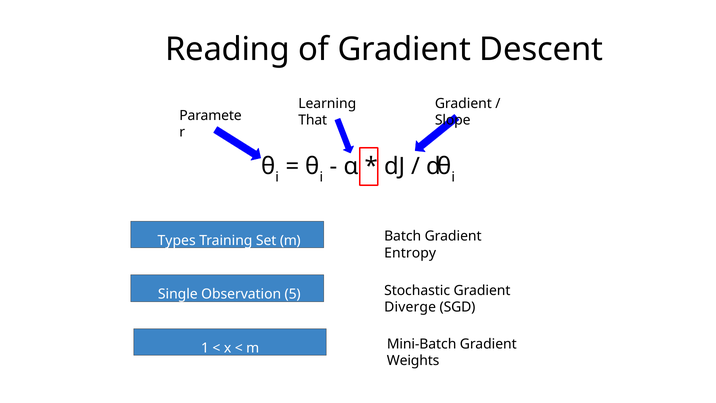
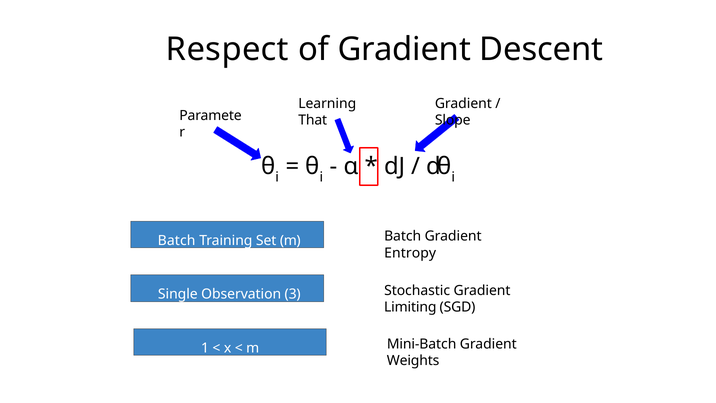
Reading: Reading -> Respect (227, 49)
Types: Types -> Batch (177, 240)
5: 5 -> 3 (293, 294)
Diverge: Diverge -> Limiting (410, 307)
